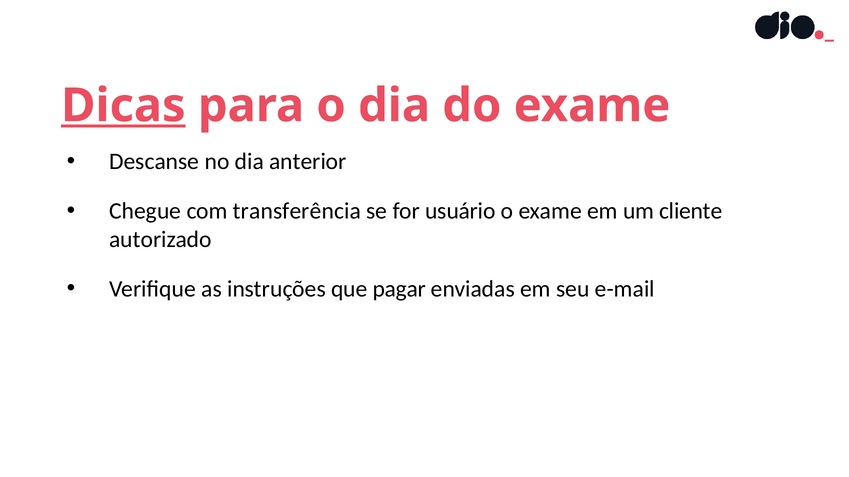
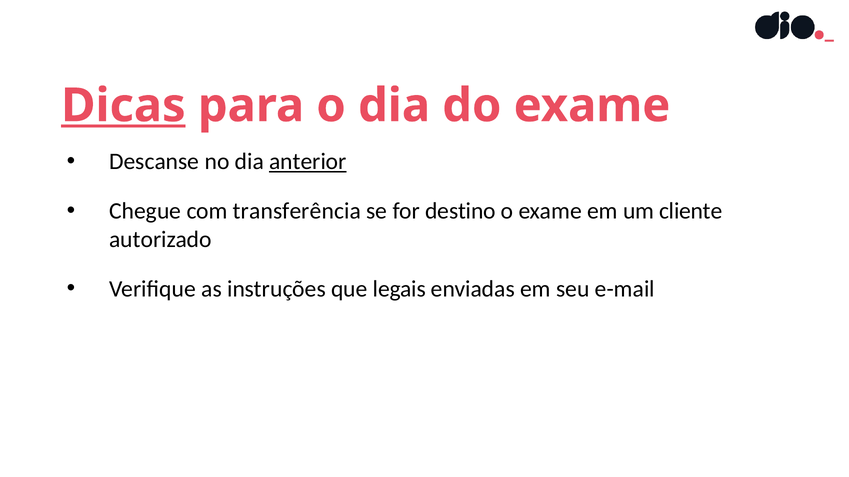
anterior underline: none -> present (308, 162)
usuário: usuário -> destino (460, 211)
pagar: pagar -> legais (399, 289)
